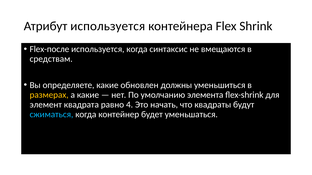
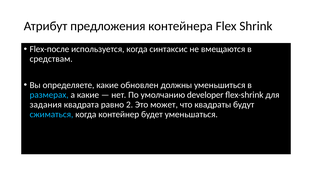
Атрибут используется: используется -> предложения (108, 26)
размерах colour: yellow -> light blue (49, 95)
элемента: элемента -> developer (205, 95)
элемент: элемент -> задания (46, 105)
4: 4 -> 2 (130, 105)
начать: начать -> может (164, 105)
